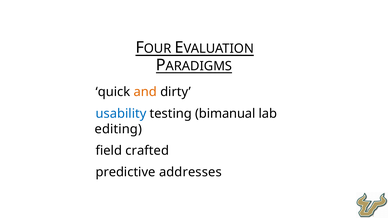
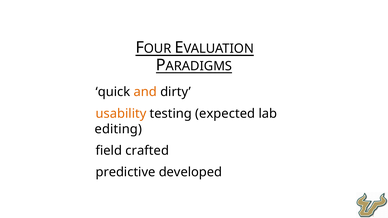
usability colour: blue -> orange (121, 114)
bimanual: bimanual -> expected (225, 114)
addresses: addresses -> developed (190, 172)
